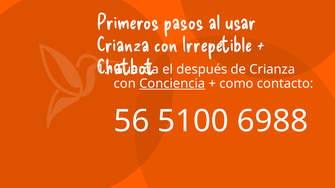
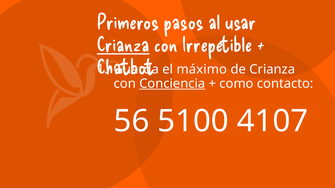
Crianza underline: none -> present (123, 45)
después: después -> máximo (202, 70)
6988: 6988 -> 4107 (273, 122)
